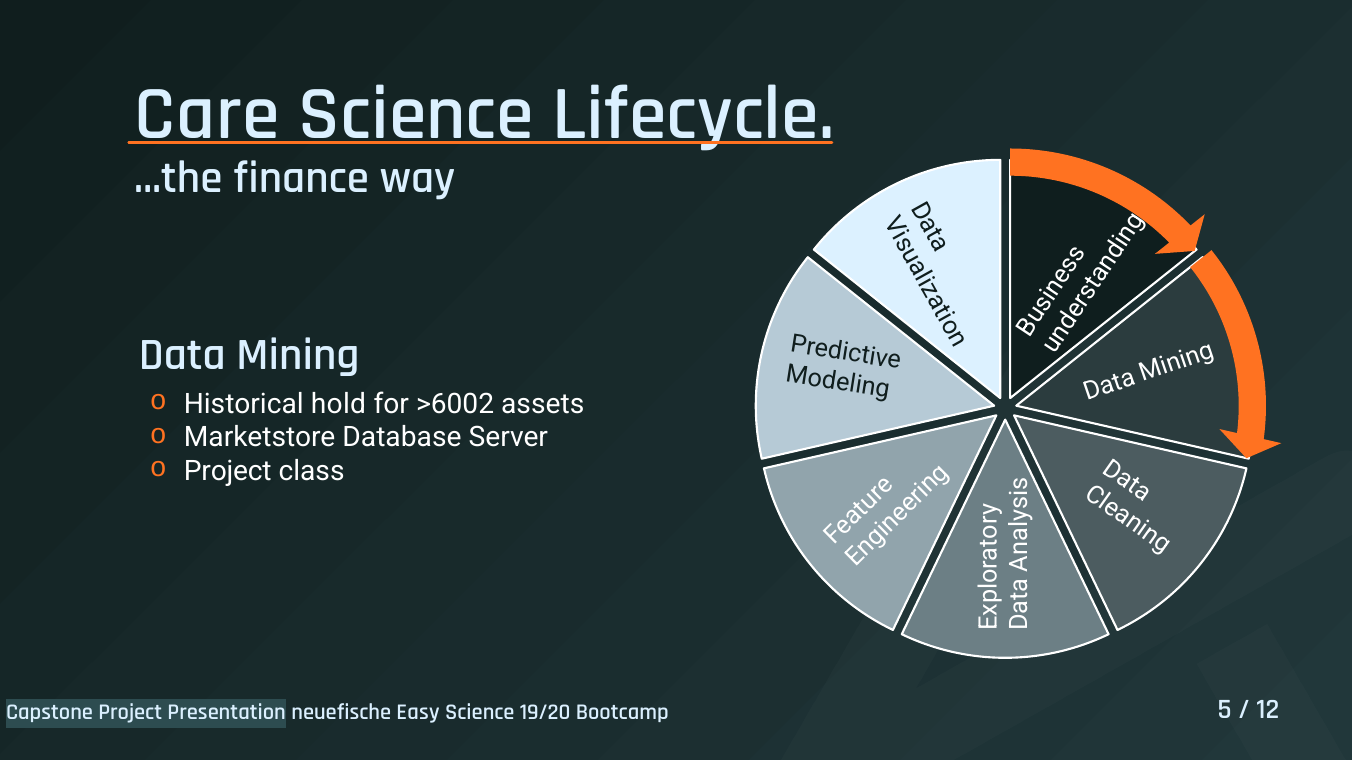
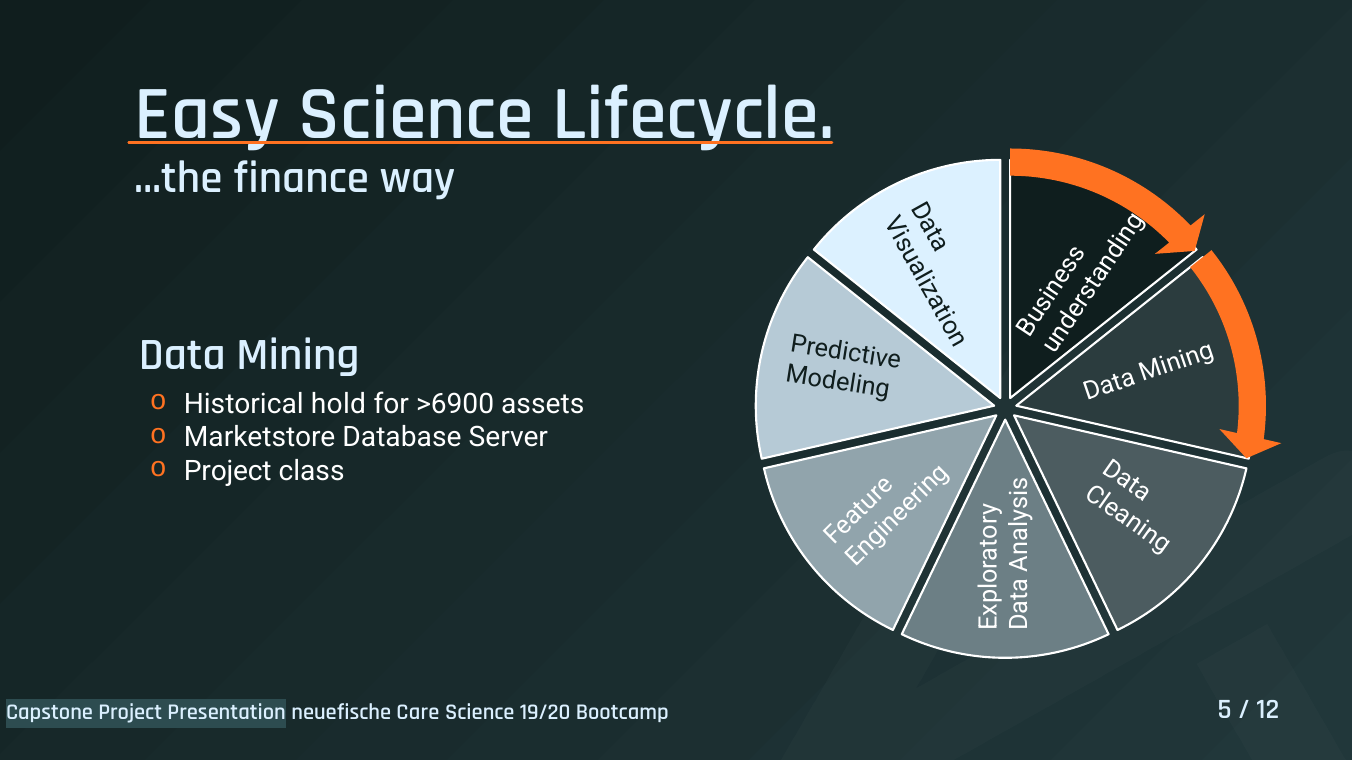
Care: Care -> Easy (207, 113)
>6002: >6002 -> >6900 (455, 404)
Easy: Easy -> Care (418, 713)
